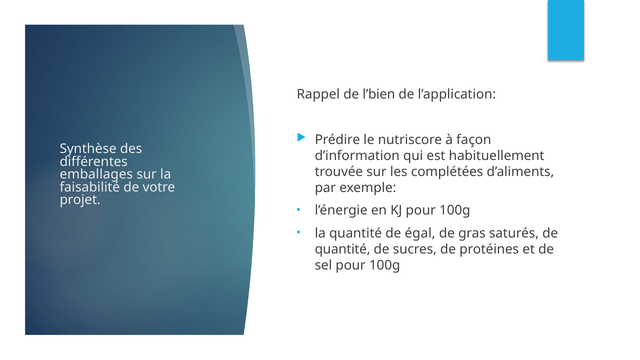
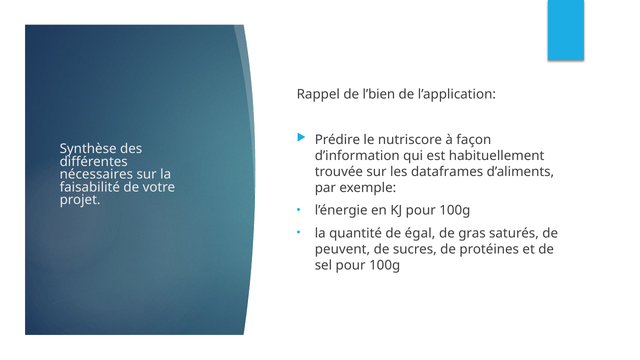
complétées: complétées -> dataframes (447, 172)
emballages: emballages -> nécessaires (96, 174)
quantité: quantité -> peuvent (342, 249)
